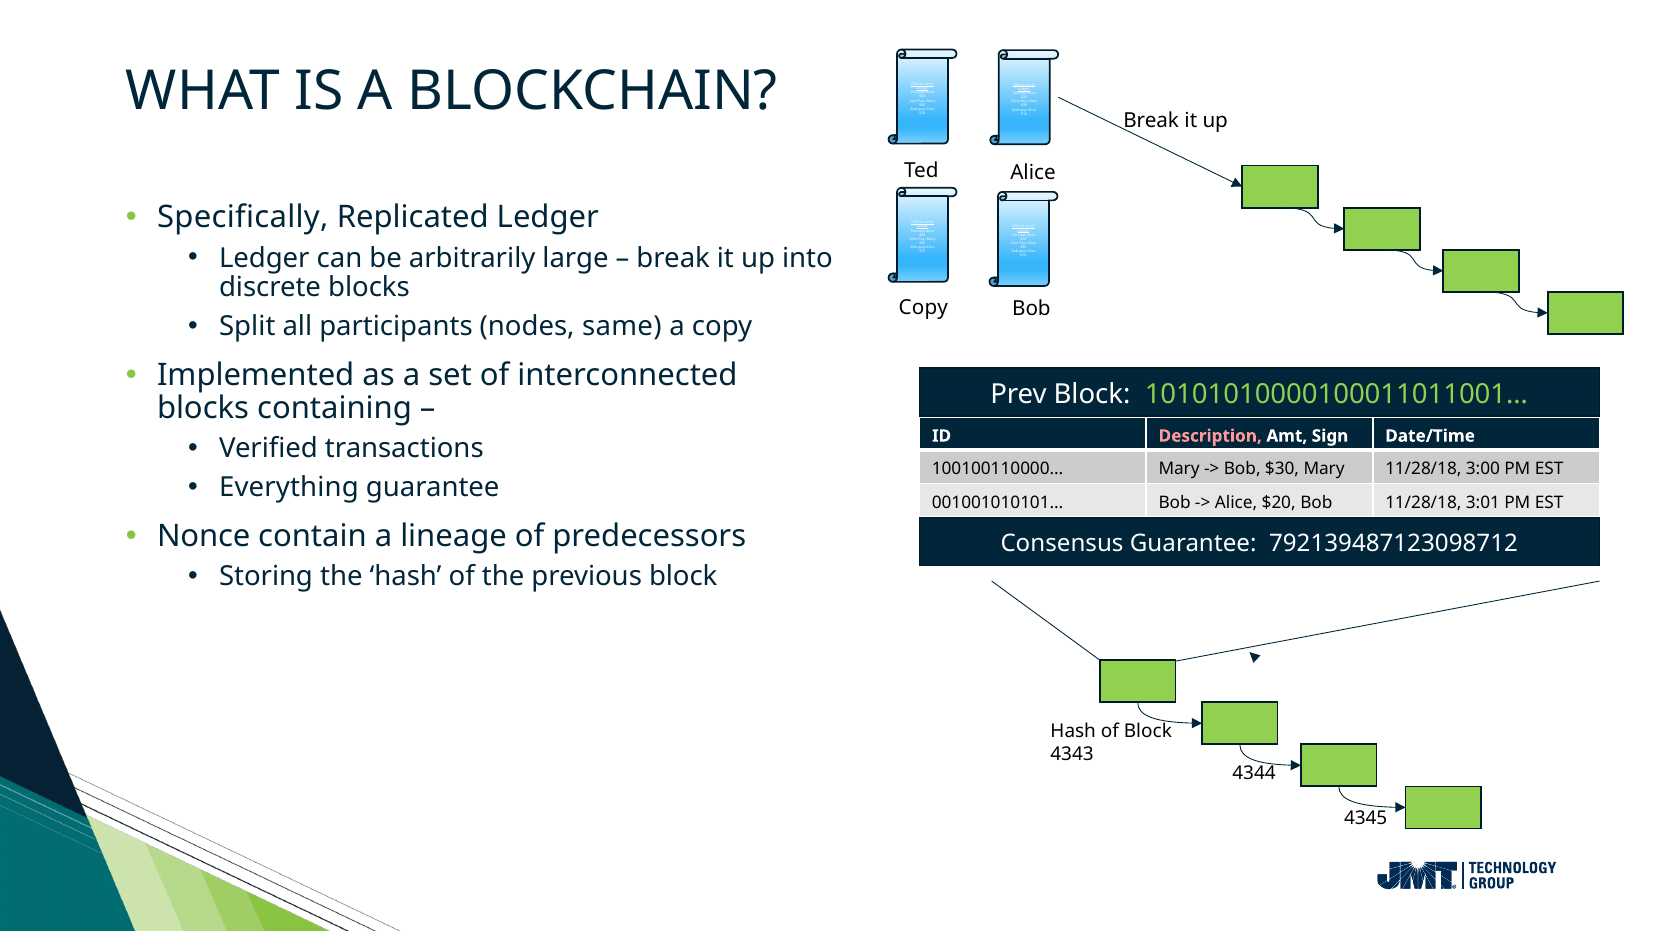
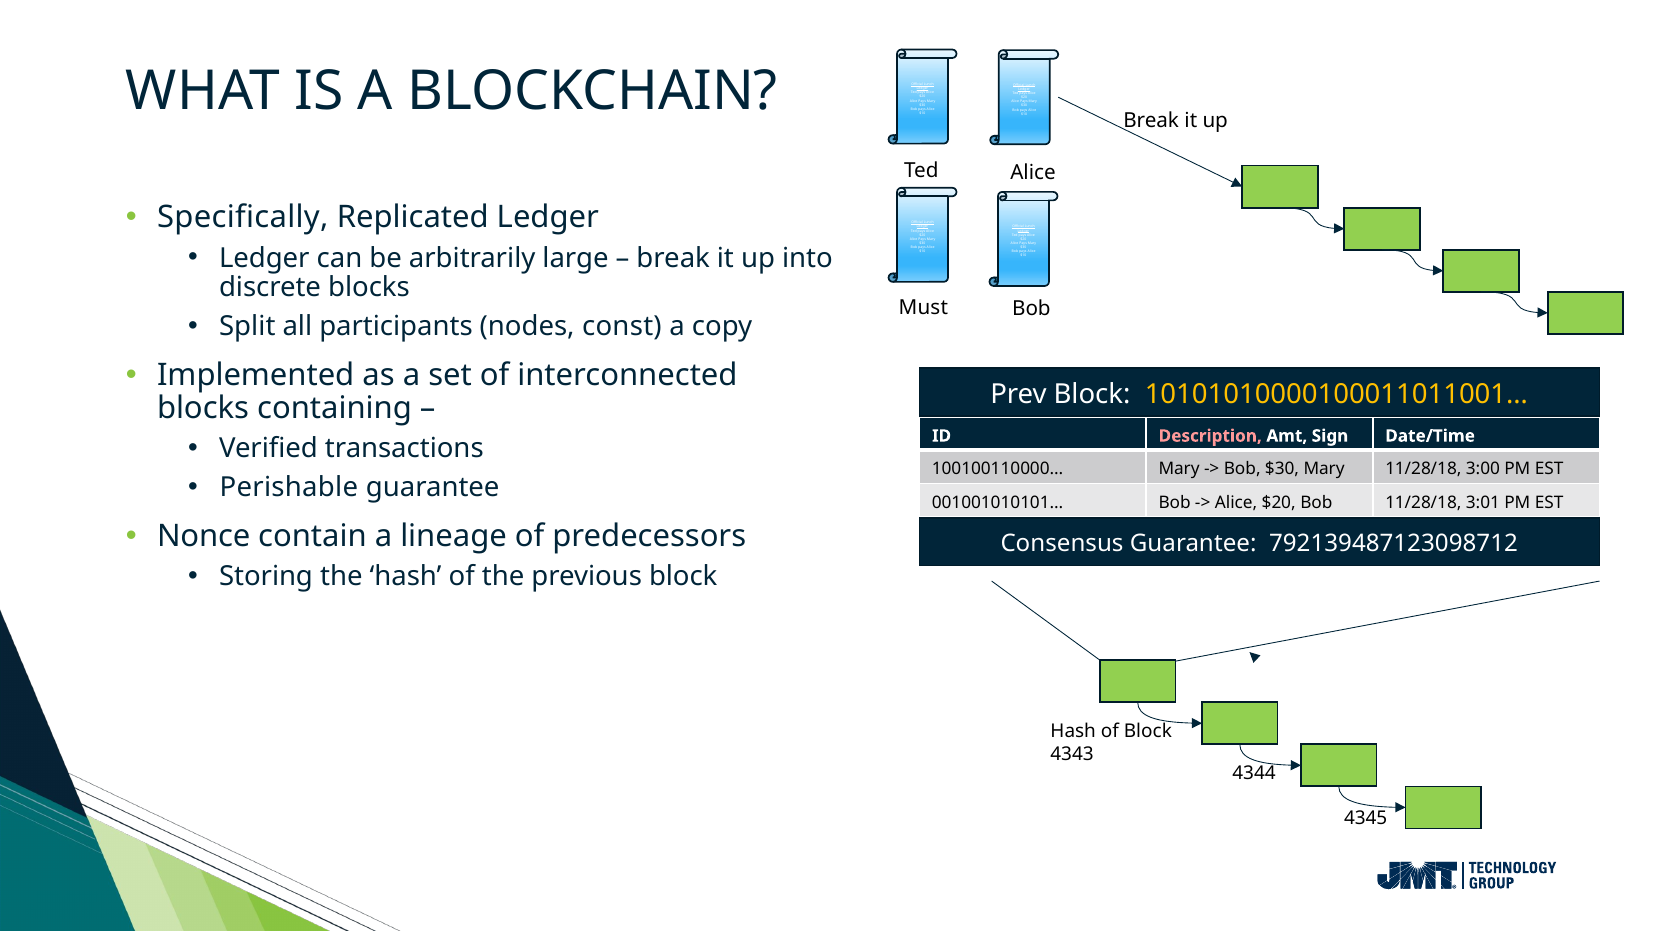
Copy: Copy -> Must (923, 308)
same: same -> const (622, 326)
10101010000100011011001… colour: light green -> yellow (1336, 394)
Everything: Everything -> Perishable (289, 487)
